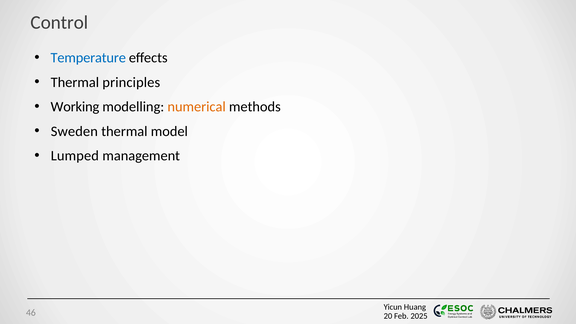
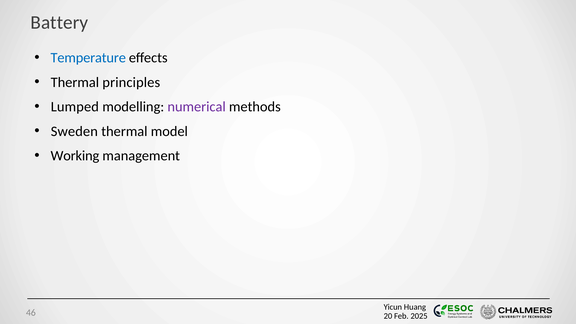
Control: Control -> Battery (59, 22)
Working: Working -> Lumped (75, 107)
numerical colour: orange -> purple (197, 107)
Lumped: Lumped -> Working (75, 156)
